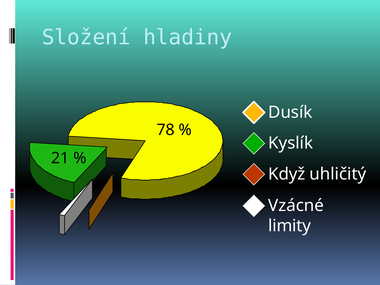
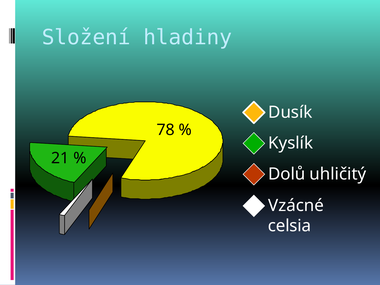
Když: Když -> Dolů (287, 174)
limity: limity -> celsia (290, 226)
